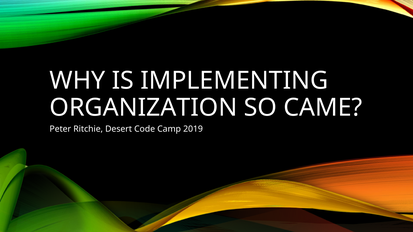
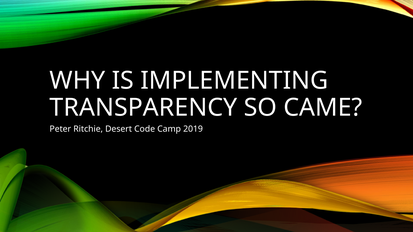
ORGANIZATION: ORGANIZATION -> TRANSPARENCY (143, 108)
